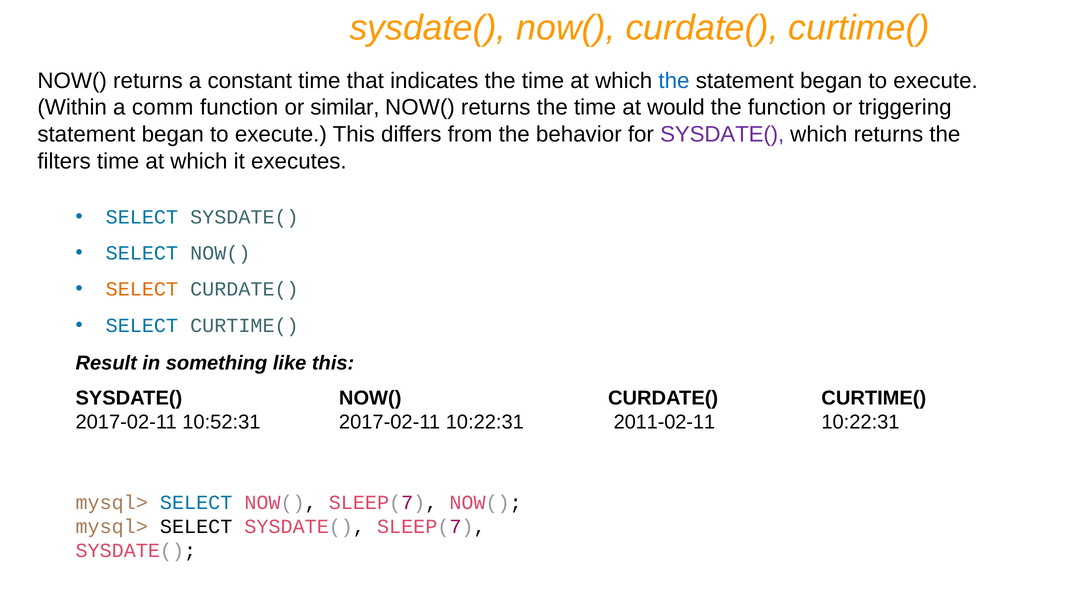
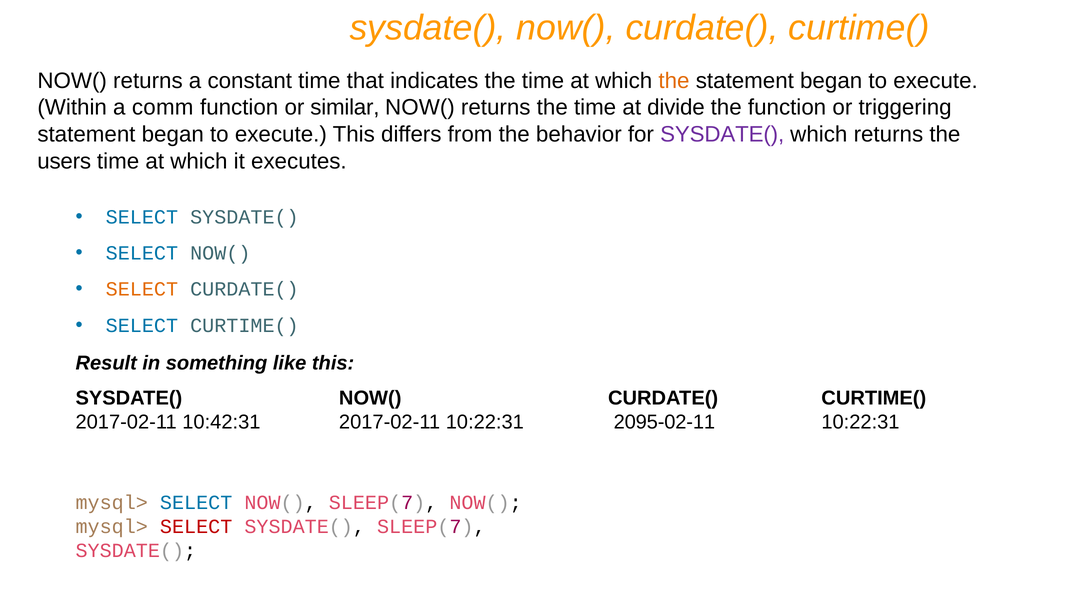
the colour: blue -> orange (674, 81)
would: would -> divide (676, 108)
filters: filters -> users (64, 161)
10:52:31: 10:52:31 -> 10:42:31 (221, 422)
2011-02-11: 2011-02-11 -> 2095-02-11 (664, 422)
SELECT colour: black -> red (196, 527)
